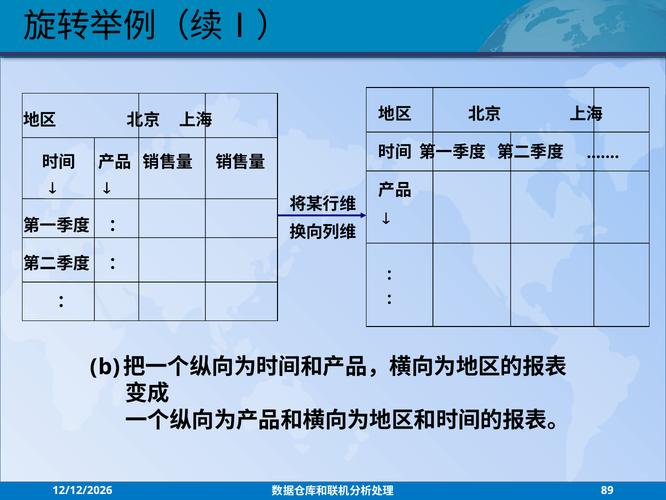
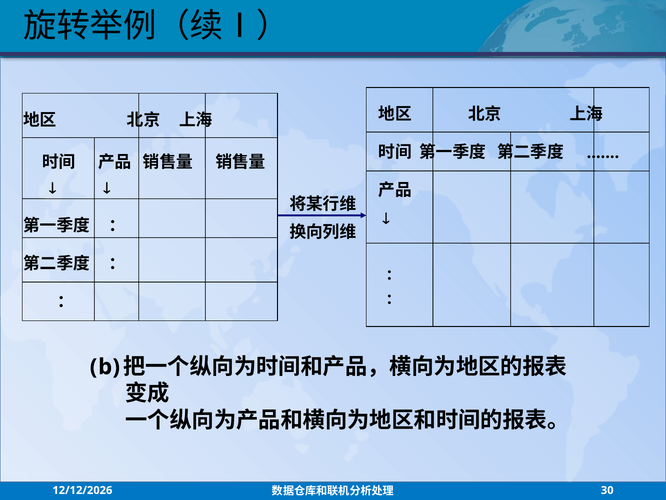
89: 89 -> 30 (607, 490)
